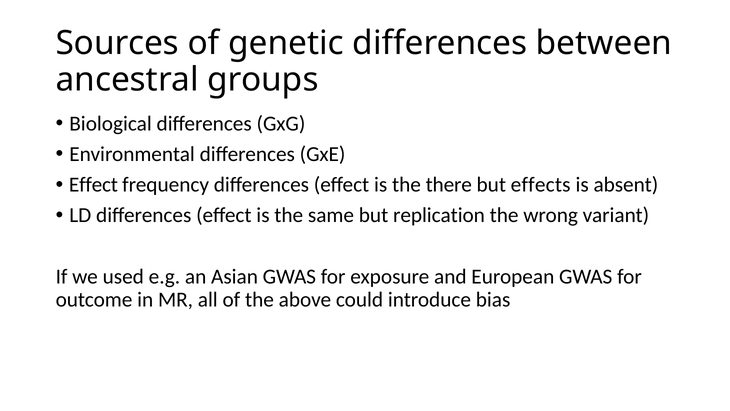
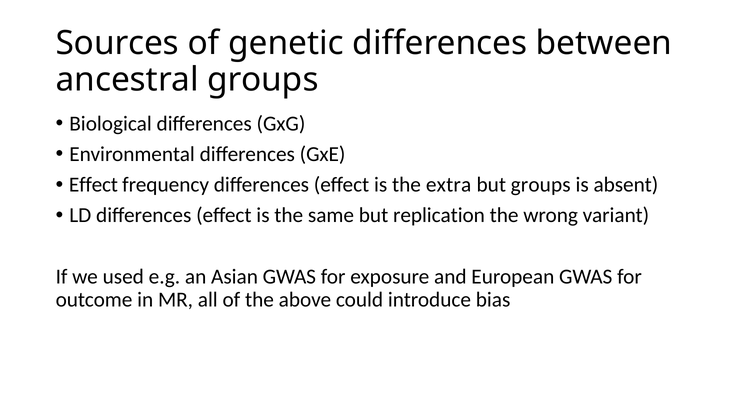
there: there -> extra (449, 185)
but effects: effects -> groups (541, 185)
